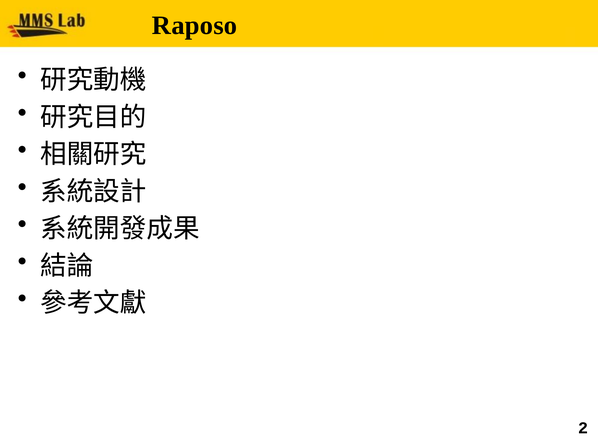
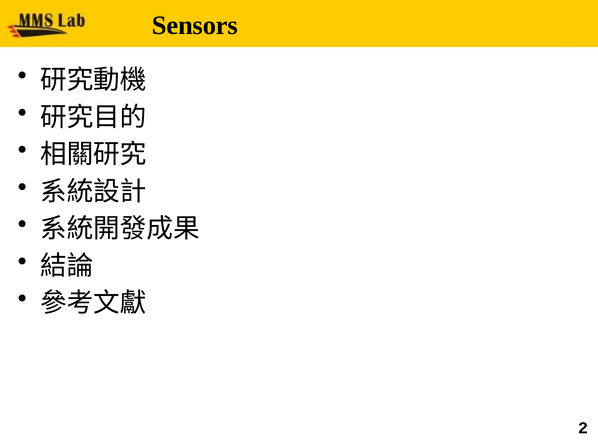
Raposo: Raposo -> Sensors (195, 25)
